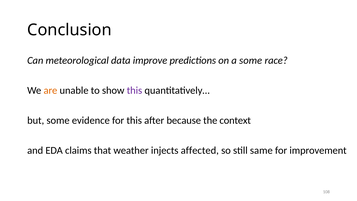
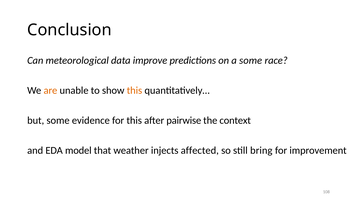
this colour: purple -> orange (134, 90)
because: because -> pairwise (184, 120)
claims: claims -> model (78, 150)
same: same -> bring (261, 150)
